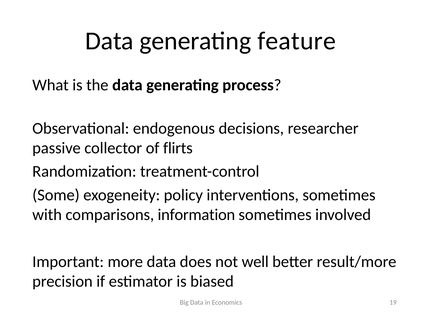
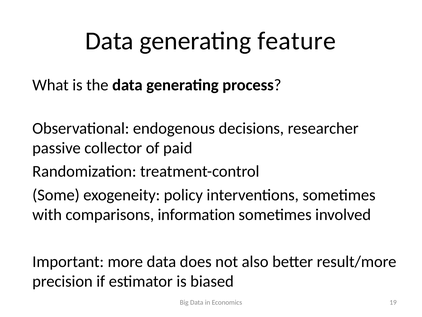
flirts: flirts -> paid (178, 148)
well: well -> also (255, 261)
